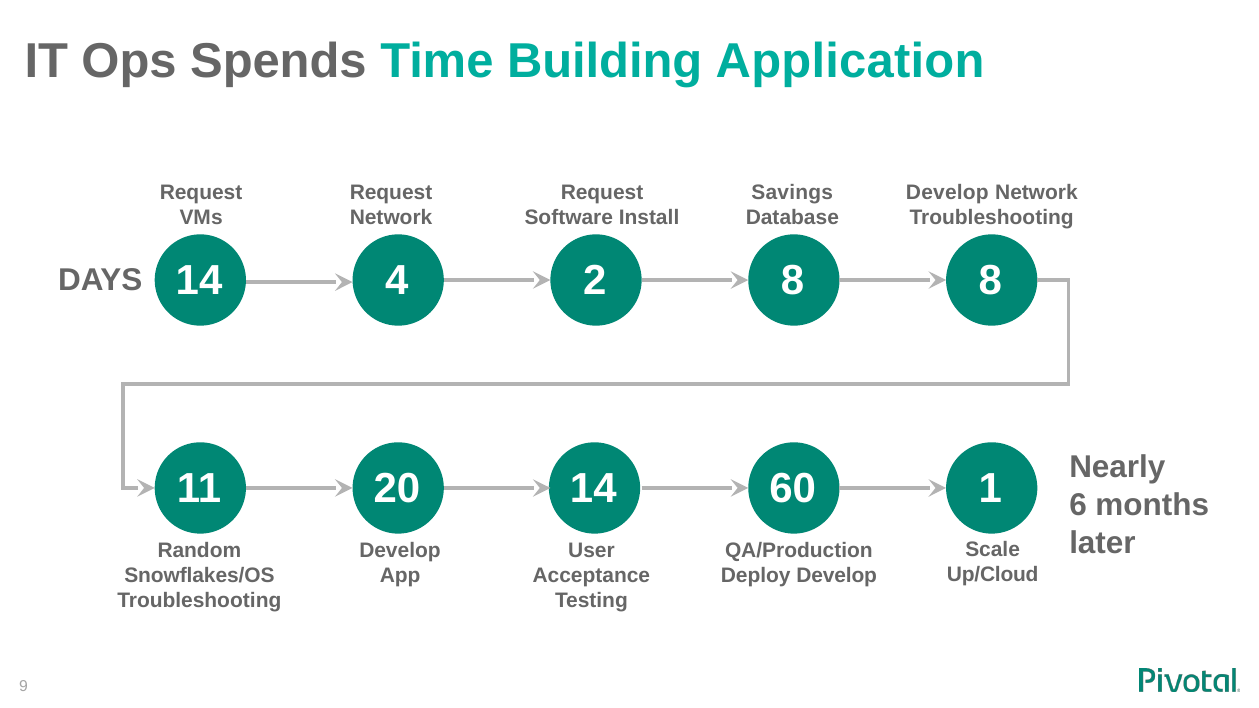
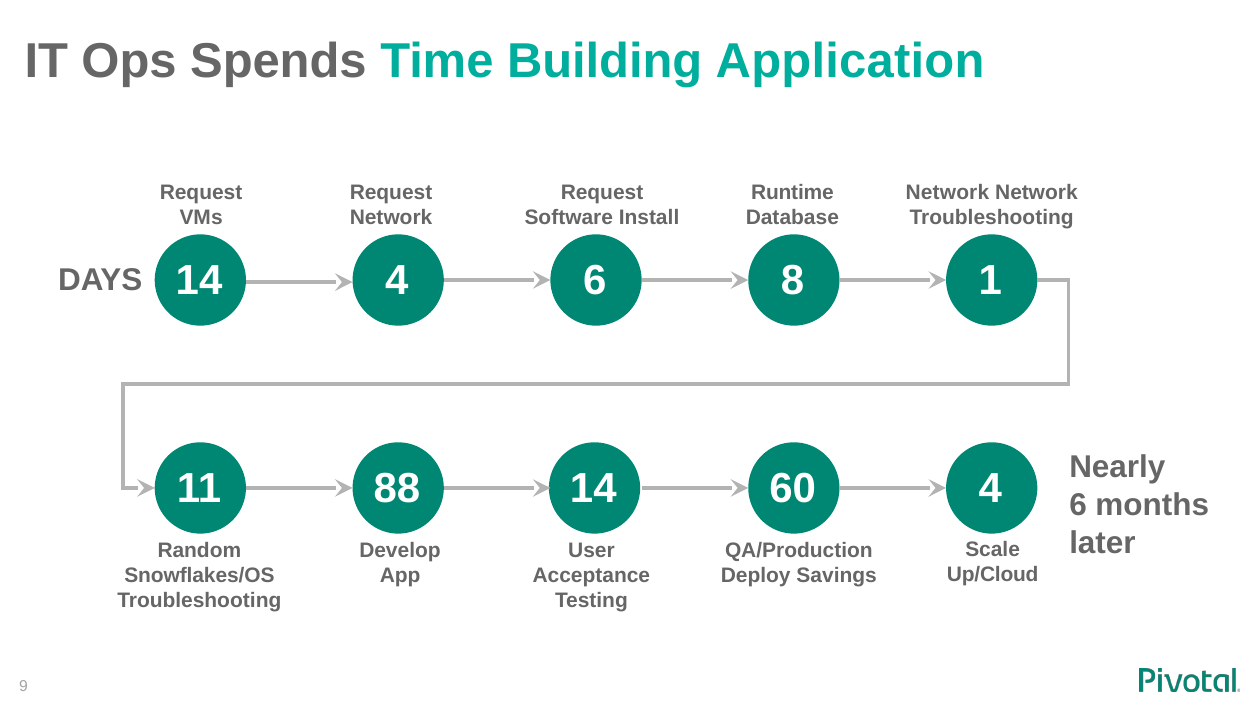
Savings: Savings -> Runtime (792, 192)
Develop: Develop -> Network (947, 192)
4 2: 2 -> 6 (595, 280)
8 8: 8 -> 1 (990, 280)
20: 20 -> 88 (397, 488)
60 1: 1 -> 4 (990, 488)
Deploy Develop: Develop -> Savings (837, 575)
